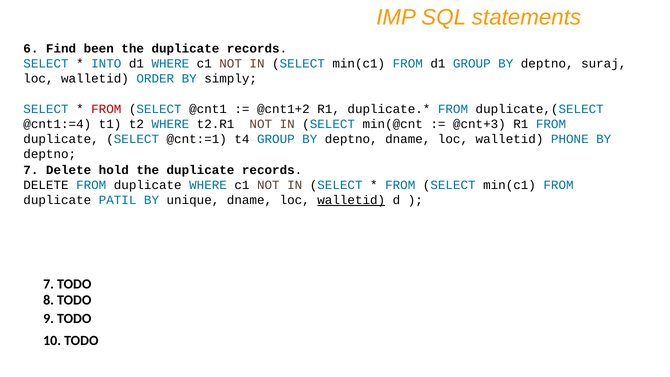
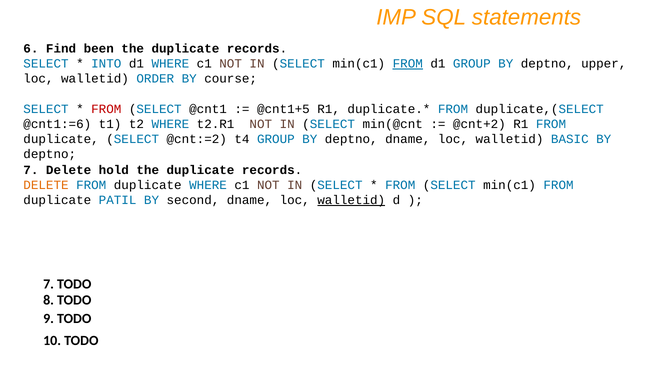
FROM underline: none -> present (408, 64)
suraj: suraj -> upper (604, 64)
simply: simply -> course (231, 79)
@cnt1+2: @cnt1+2 -> @cnt1+5 (283, 109)
@cnt1:=4: @cnt1:=4 -> @cnt1:=6 (57, 124)
@cnt+3: @cnt+3 -> @cnt+2 (479, 124)
@cnt:=1: @cnt:=1 -> @cnt:=2 (197, 139)
PHONE: PHONE -> BASIC (570, 139)
DELETE colour: black -> orange (46, 185)
unique: unique -> second (193, 200)
